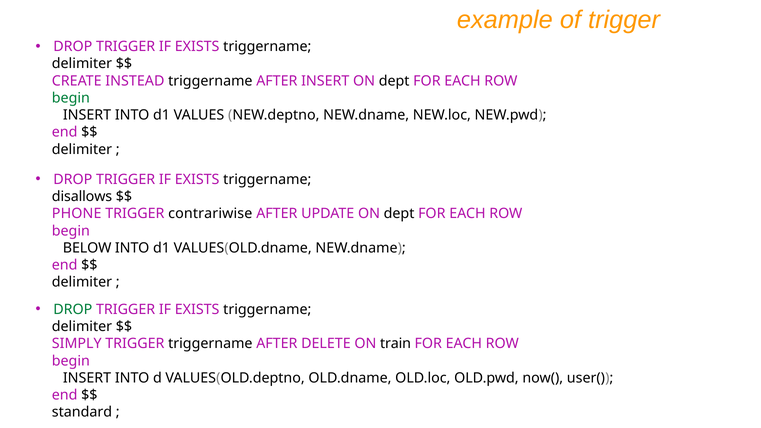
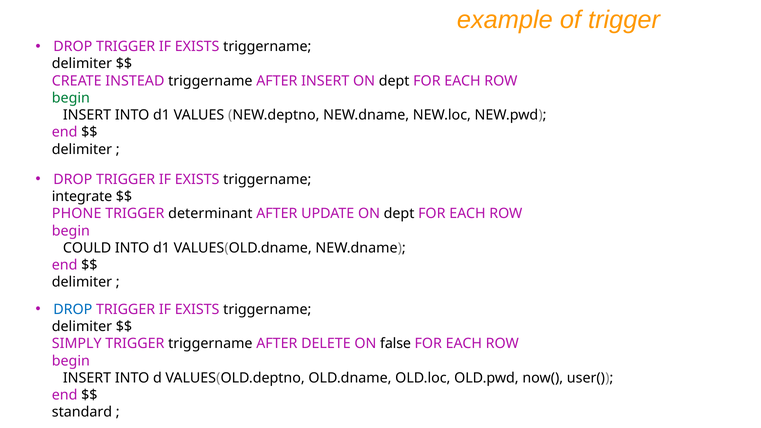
disallows: disallows -> integrate (82, 197)
contrariwise: contrariwise -> determinant (210, 214)
BELOW: BELOW -> COULD (87, 248)
DROP colour: green -> blue (73, 310)
train: train -> false (396, 344)
